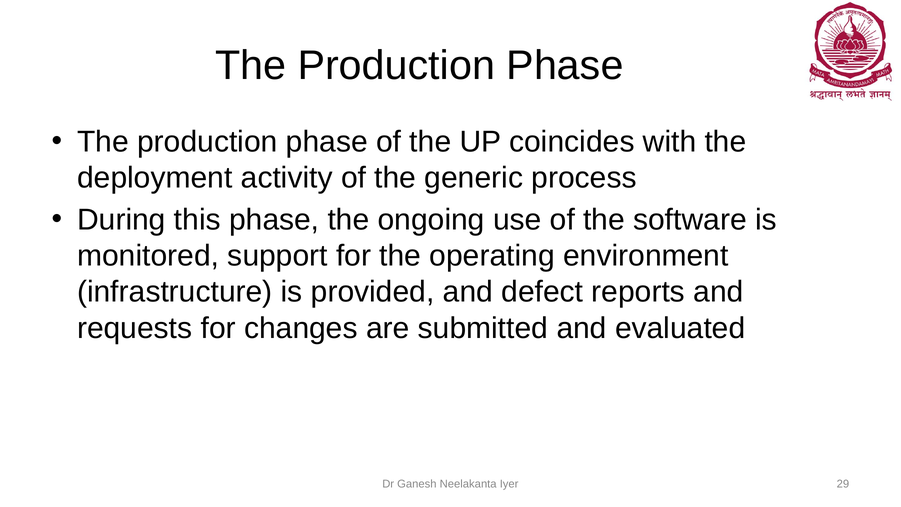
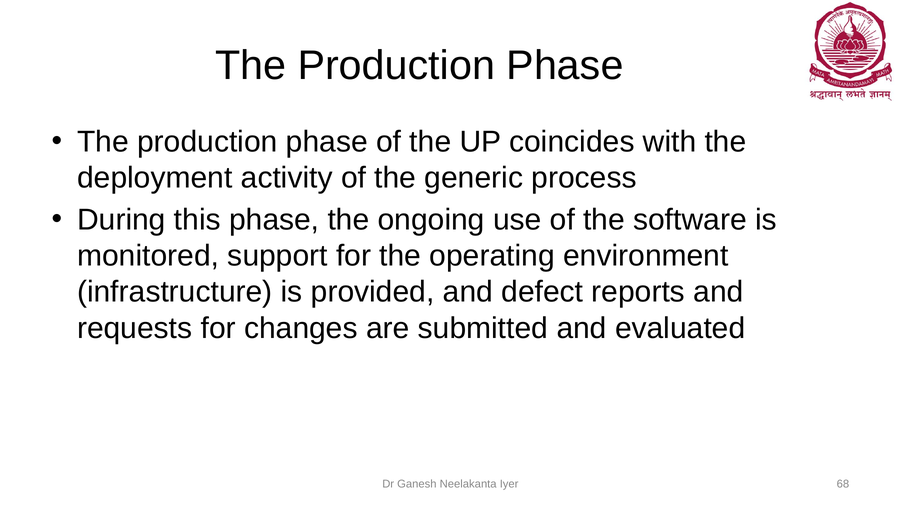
29: 29 -> 68 (843, 484)
